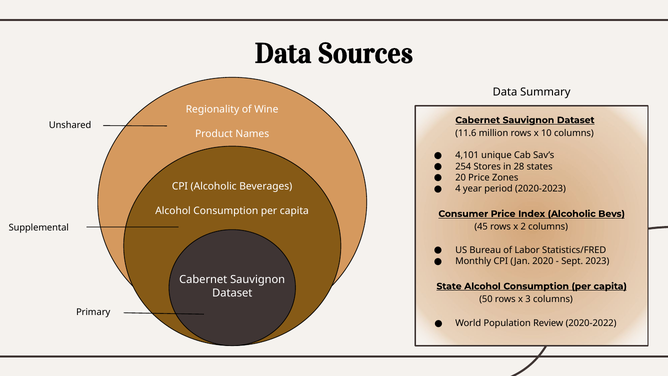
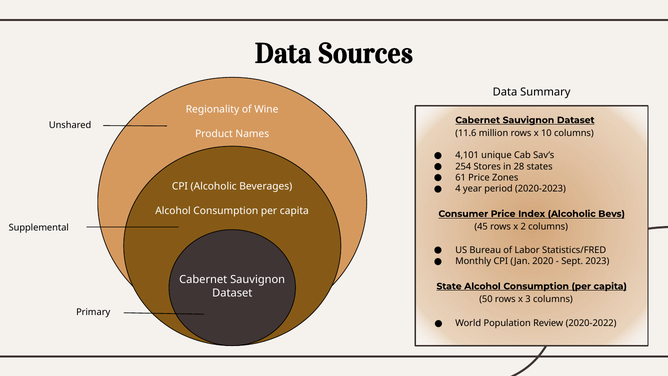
20: 20 -> 61 (461, 177)
